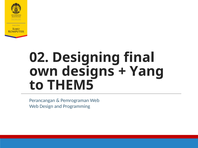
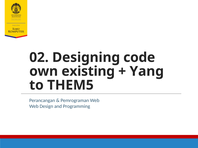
final: final -> code (139, 58)
designs: designs -> existing (88, 72)
